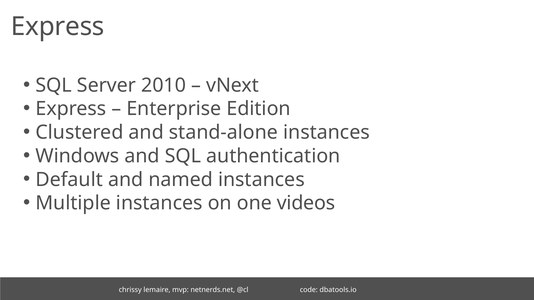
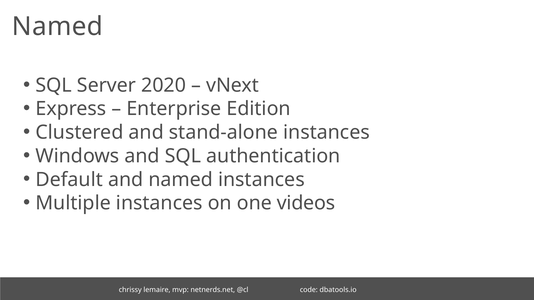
Express: Express -> Named (57, 27)
2010: 2010 -> 2020 (164, 85)
